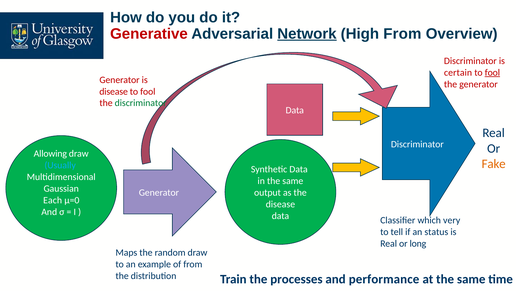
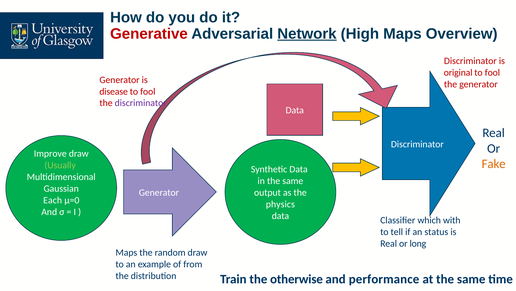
High From: From -> Maps (402, 34)
certain: certain -> original (458, 72)
fool underline: present -> none (492, 72)
discriminator colour: green -> purple (141, 103)
Allowing: Allowing -> Improve (50, 153)
Usually colour: light blue -> light green (60, 165)
disease: disease -> physics (280, 204)
very: very -> with (452, 220)
processes: processes -> otherwise (296, 279)
